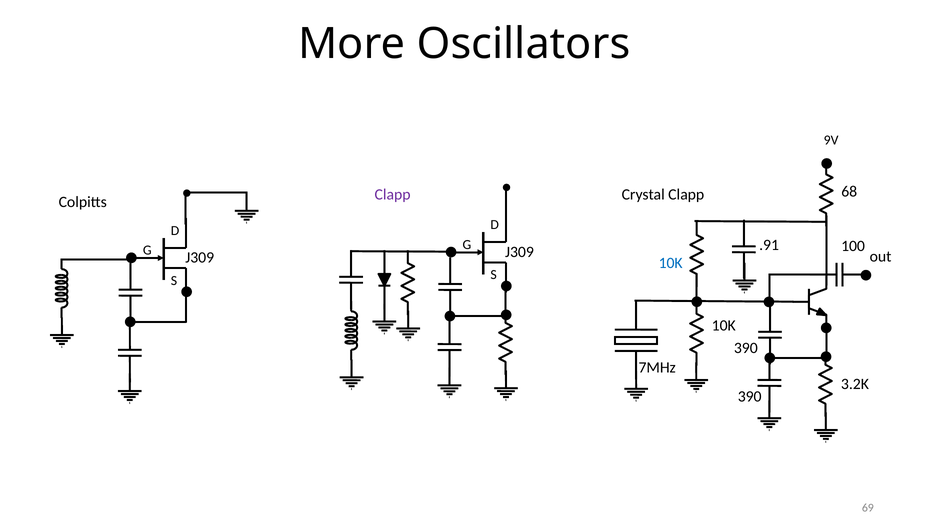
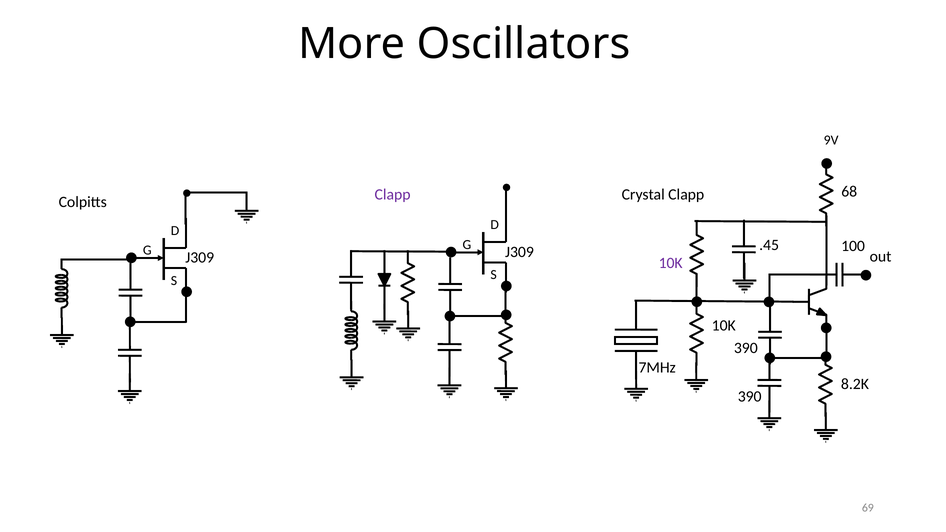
.91: .91 -> .45 (769, 245)
10K colour: blue -> purple (671, 263)
3.2K: 3.2K -> 8.2K (855, 384)
